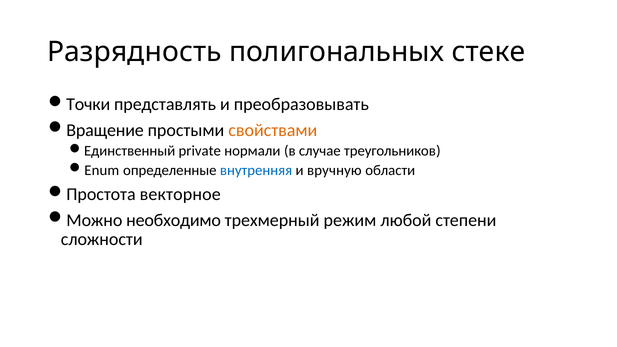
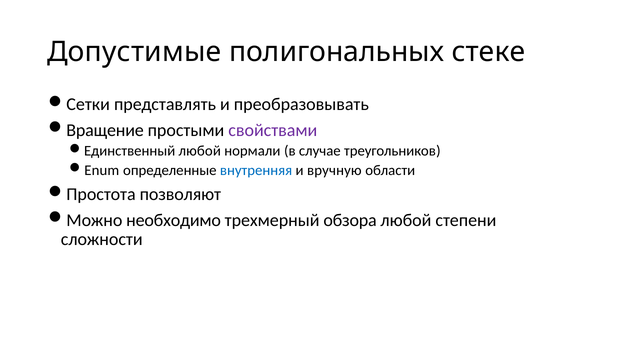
Разрядность: Разрядность -> Допустимые (134, 52)
Точки: Точки -> Сетки (88, 104)
свойствами colour: orange -> purple (273, 130)
Единственный private: private -> любой (200, 151)
векторное: векторное -> позволяют (180, 194)
режим: режим -> обзора (350, 220)
